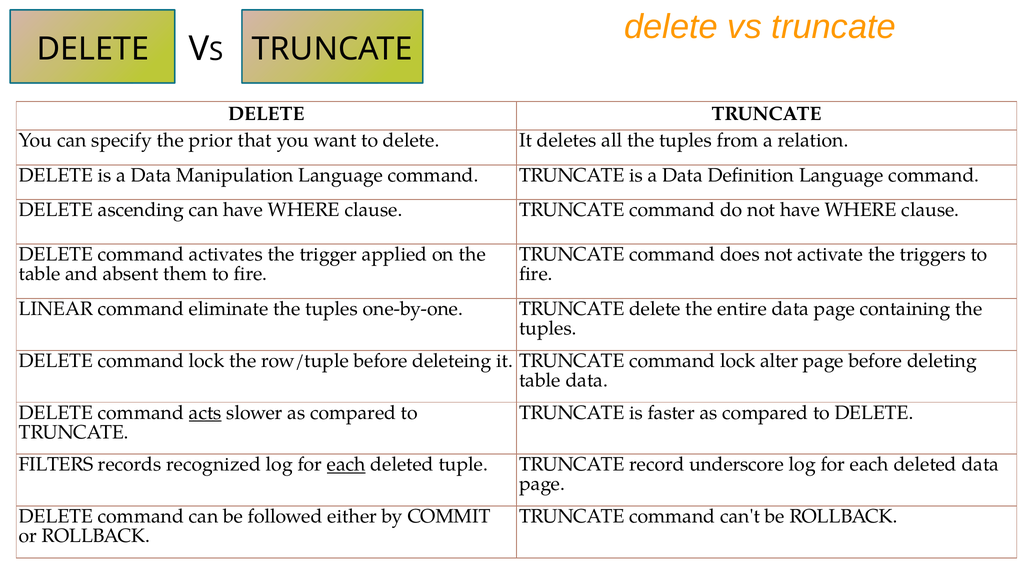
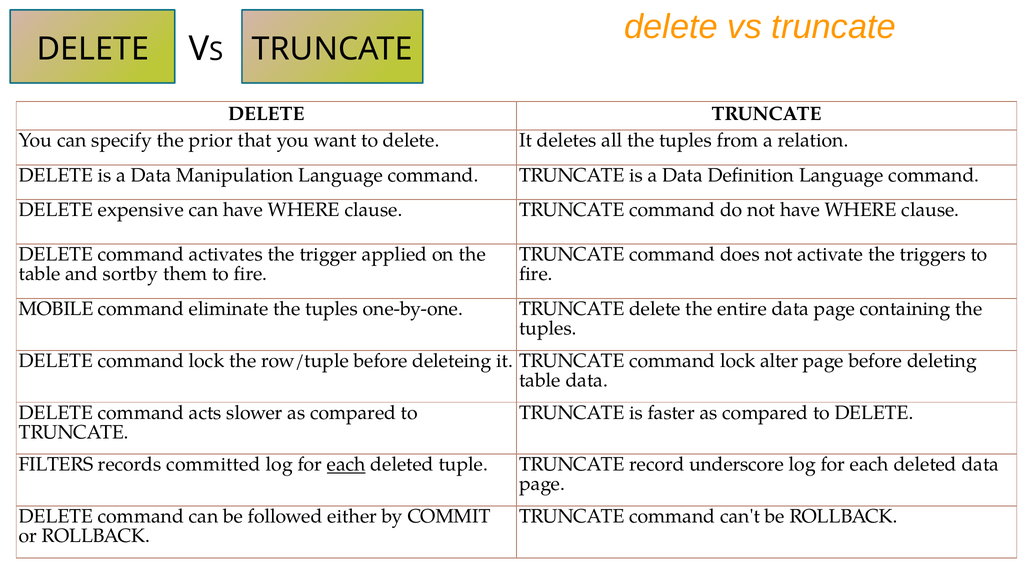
ascending: ascending -> expensive (141, 210)
absent: absent -> sortby (131, 274)
LINEAR: LINEAR -> MOBILE (56, 309)
acts underline: present -> none (205, 413)
recognized: recognized -> committed (213, 465)
